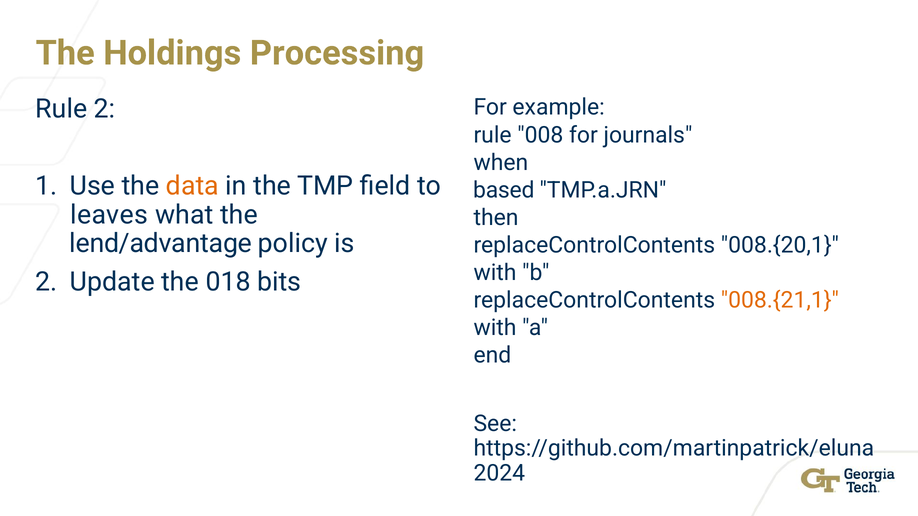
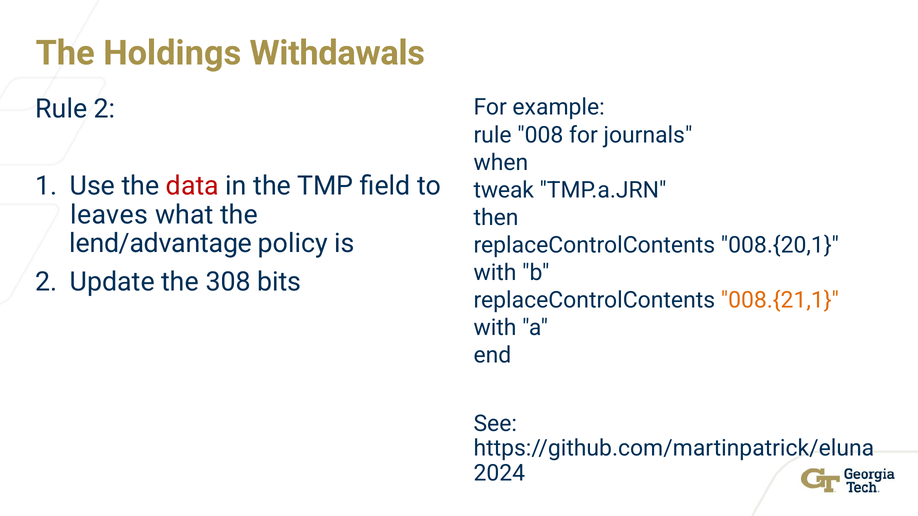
Processing: Processing -> Withdawals (337, 53)
data colour: orange -> red (192, 186)
based: based -> tweak (504, 190)
018: 018 -> 308 (228, 282)
